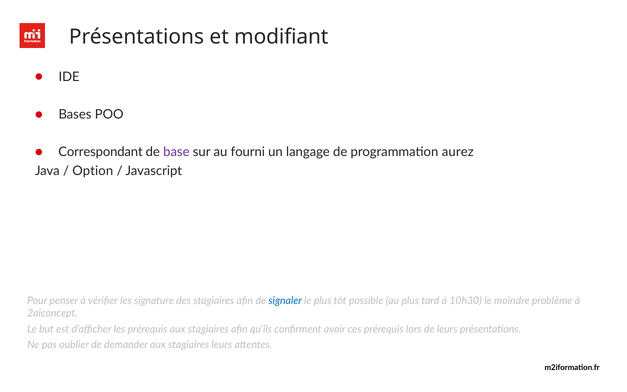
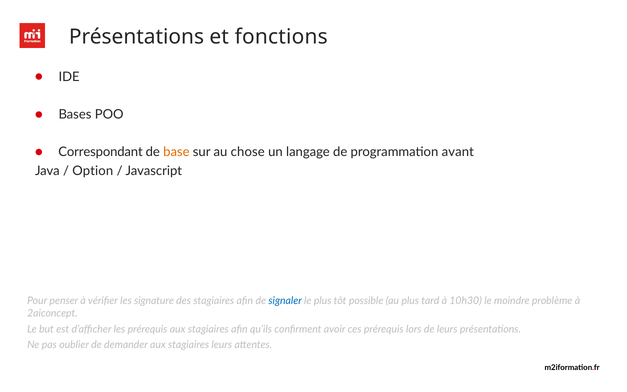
modifiant: modifiant -> fonctions (281, 37)
base colour: purple -> orange (176, 152)
fourni: fourni -> chose (248, 152)
aurez: aurez -> avant (458, 152)
